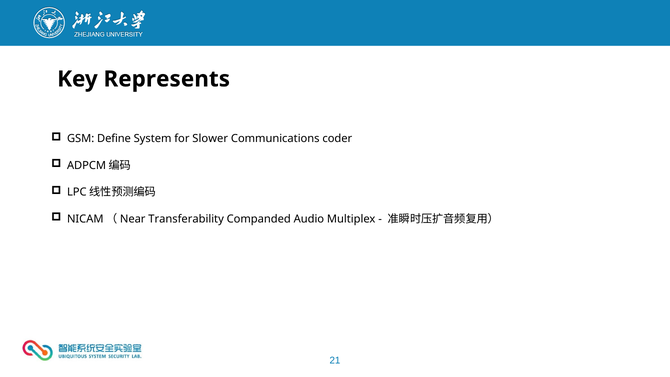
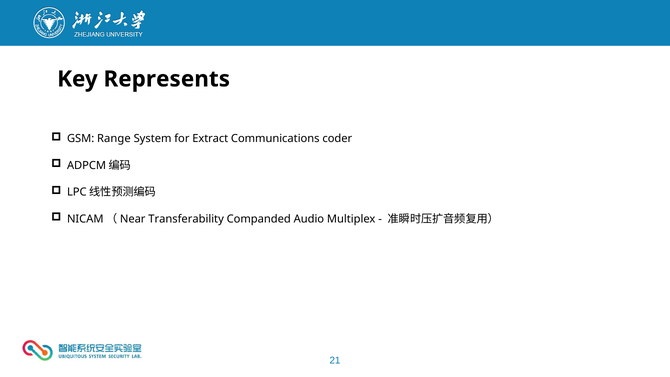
Define: Define -> Range (114, 139)
Slower: Slower -> Extract (210, 139)
